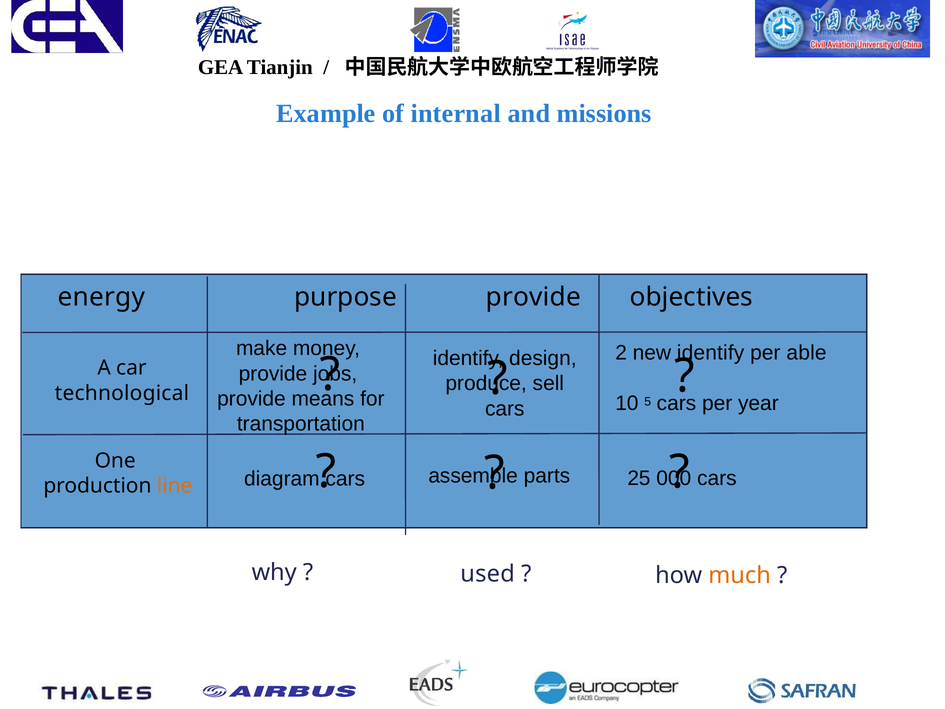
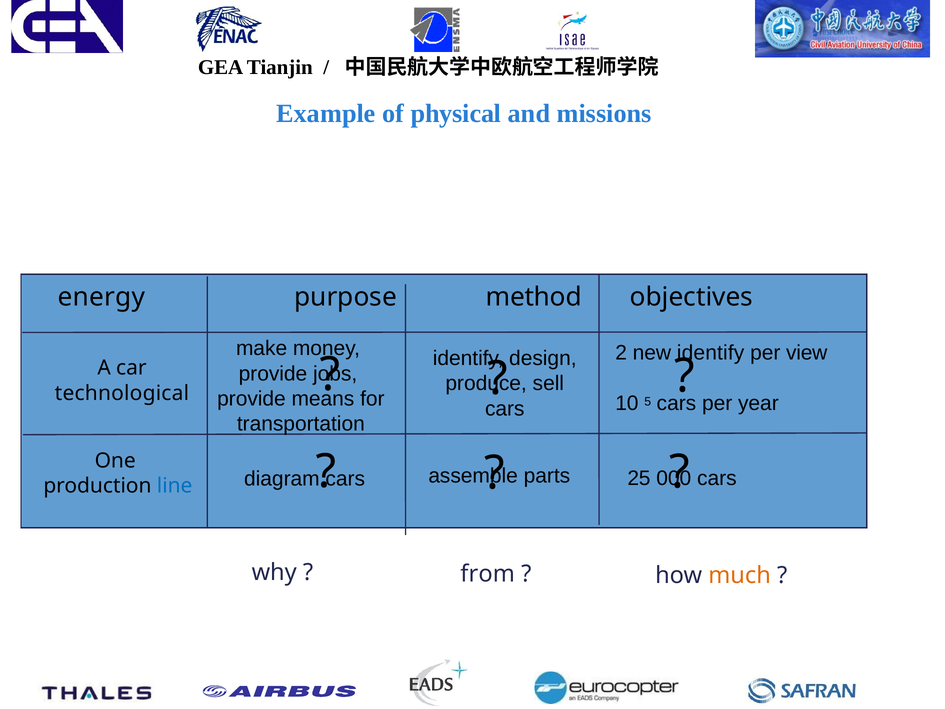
internal: internal -> physical (456, 114)
purpose provide: provide -> method (534, 297)
able: able -> view (807, 353)
line colour: orange -> blue (175, 486)
used: used -> from (488, 574)
